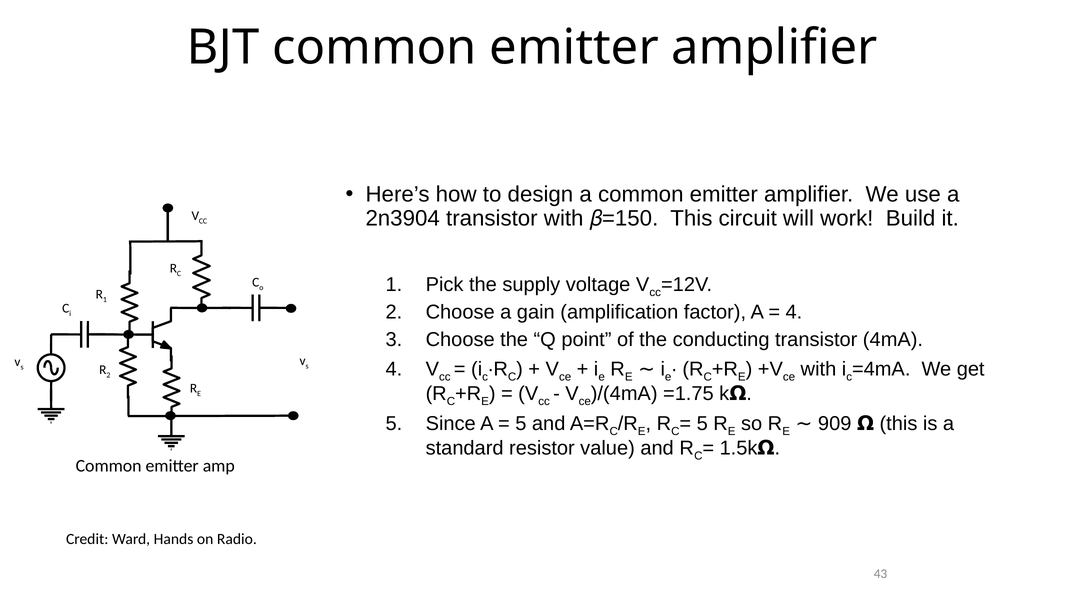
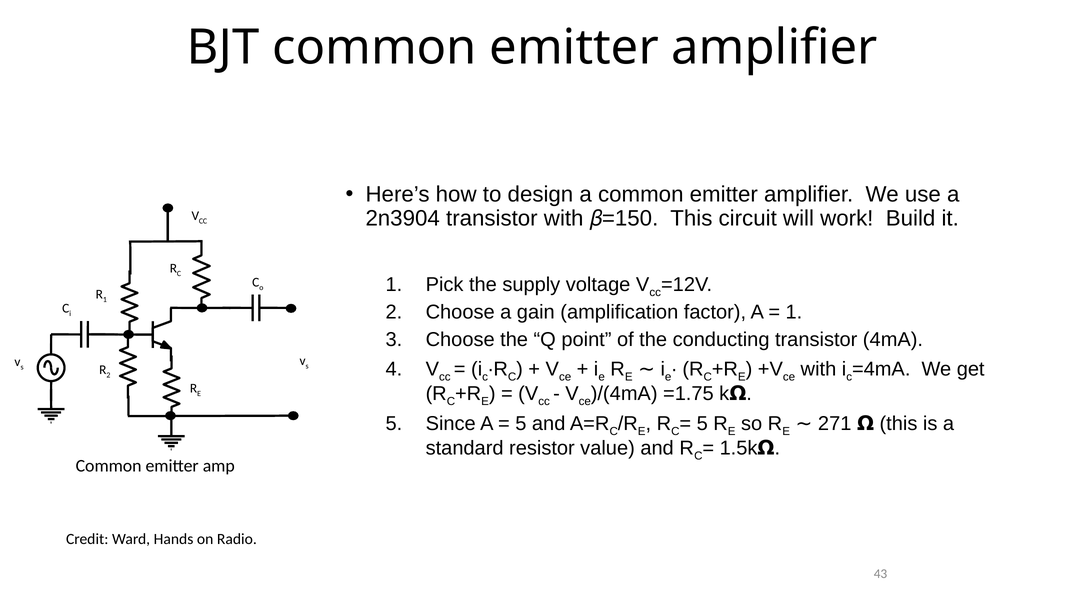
4: 4 -> 1 (794, 312)
909: 909 -> 271 (835, 424)
